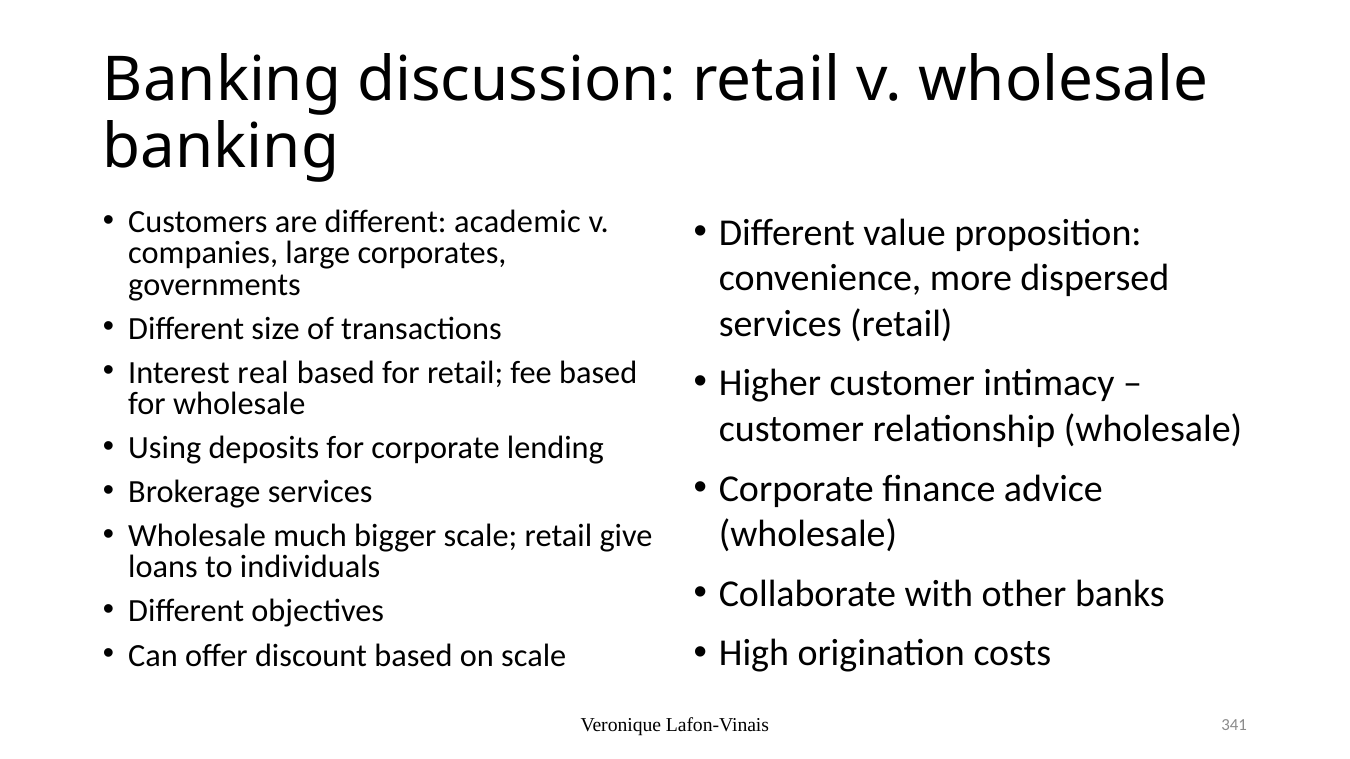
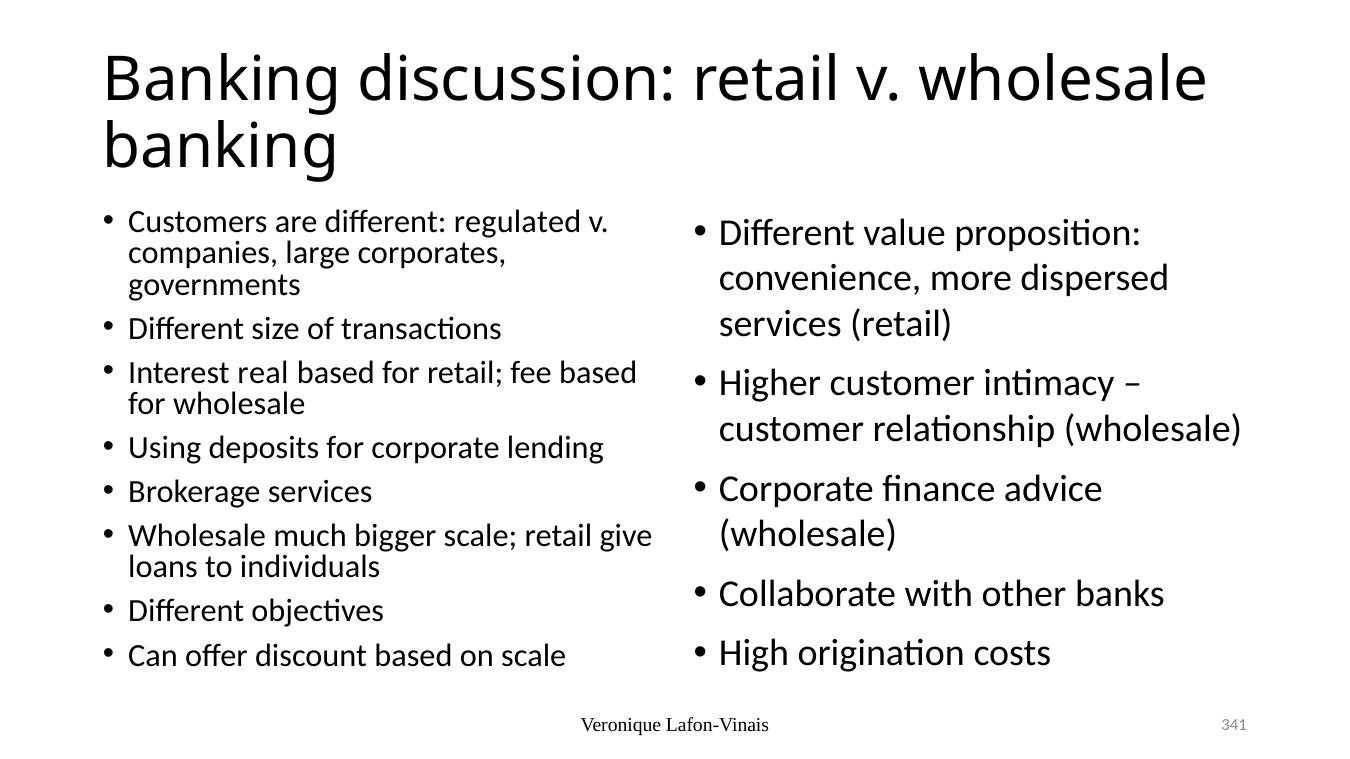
academic: academic -> regulated (518, 222)
